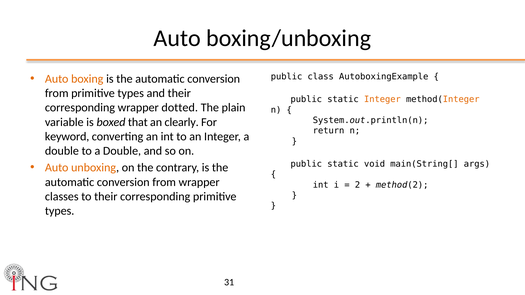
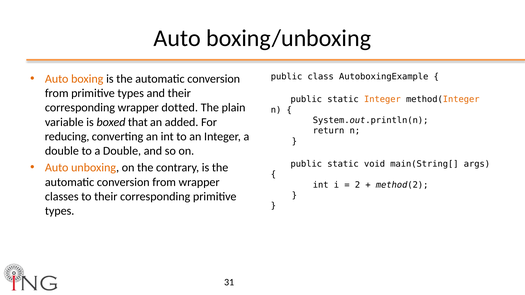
clearly: clearly -> added (182, 122)
keyword: keyword -> reducing (67, 137)
